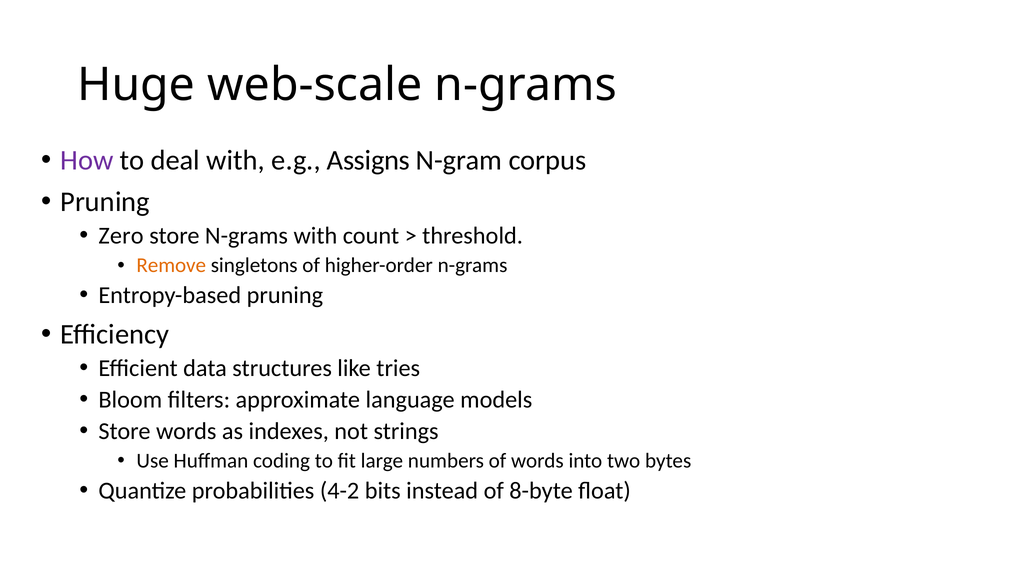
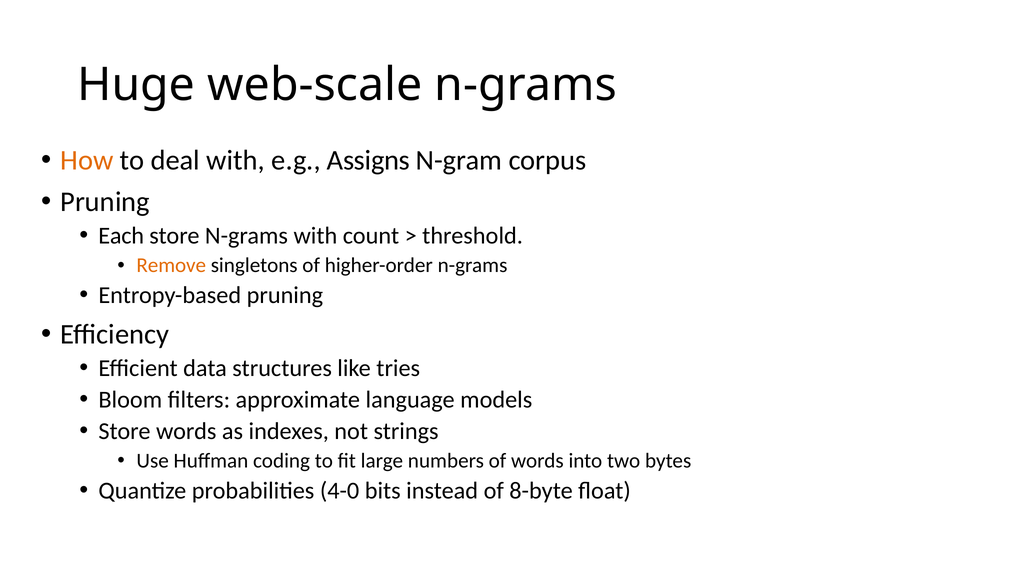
How colour: purple -> orange (87, 161)
Zero: Zero -> Each (121, 236)
4-2: 4-2 -> 4-0 (340, 491)
